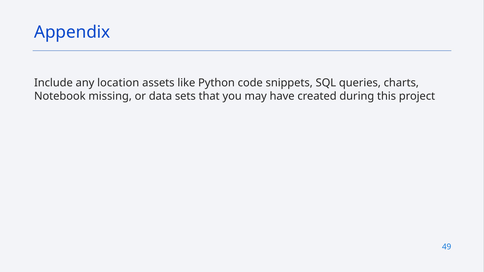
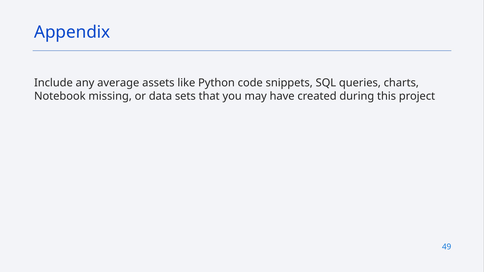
location: location -> average (118, 83)
